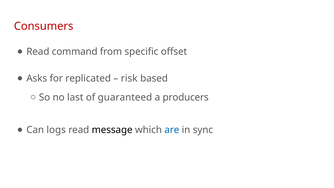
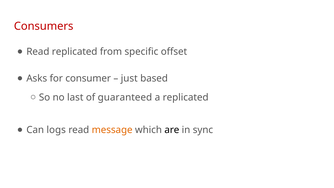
Read command: command -> replicated (75, 52)
replicated: replicated -> consumer (88, 78)
risk: risk -> just (129, 78)
a producers: producers -> replicated (186, 97)
message colour: black -> orange (112, 130)
are colour: blue -> black (172, 130)
